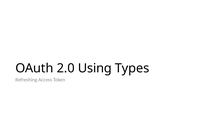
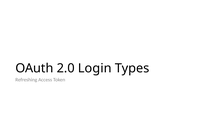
Using: Using -> Login (95, 68)
